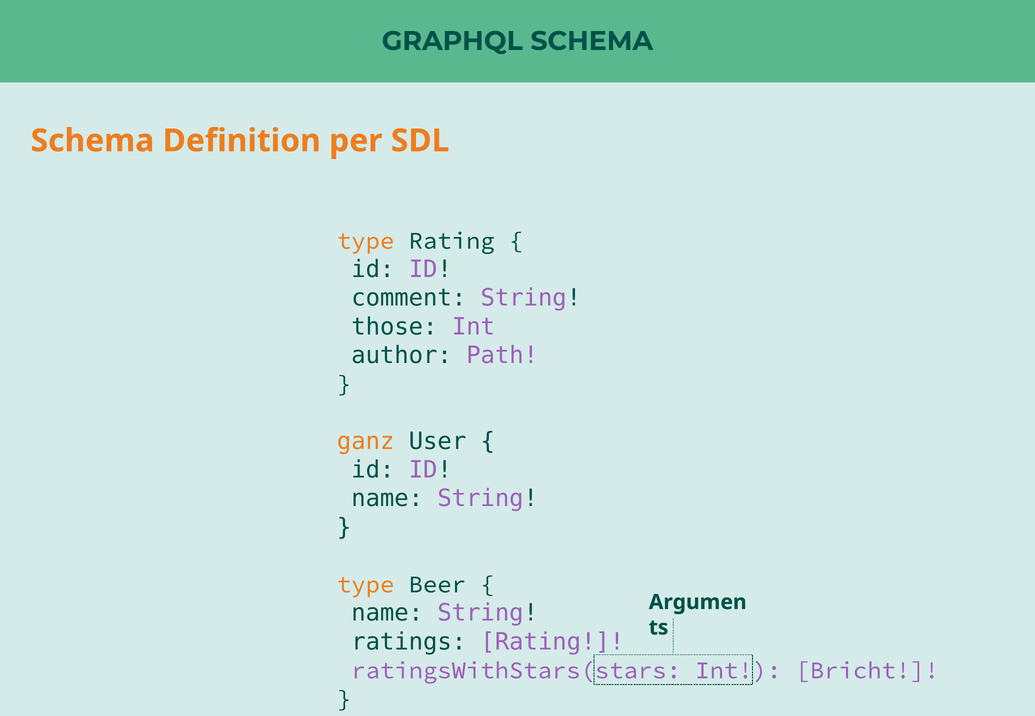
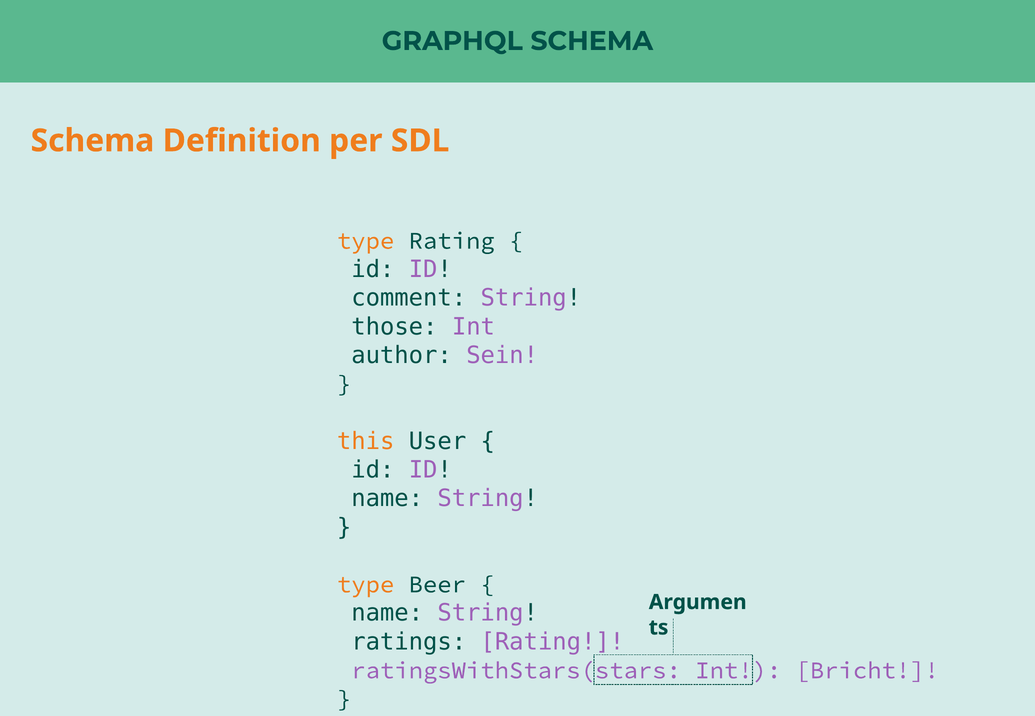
Path: Path -> Sein (502, 356)
ganz: ganz -> this (366, 442)
